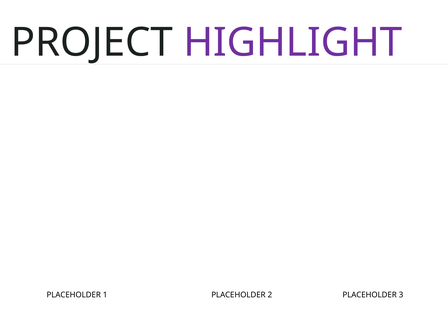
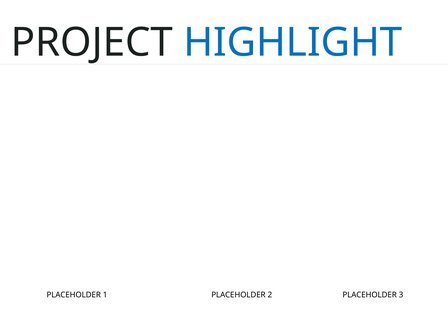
HIGHLIGHT colour: purple -> blue (293, 42)
